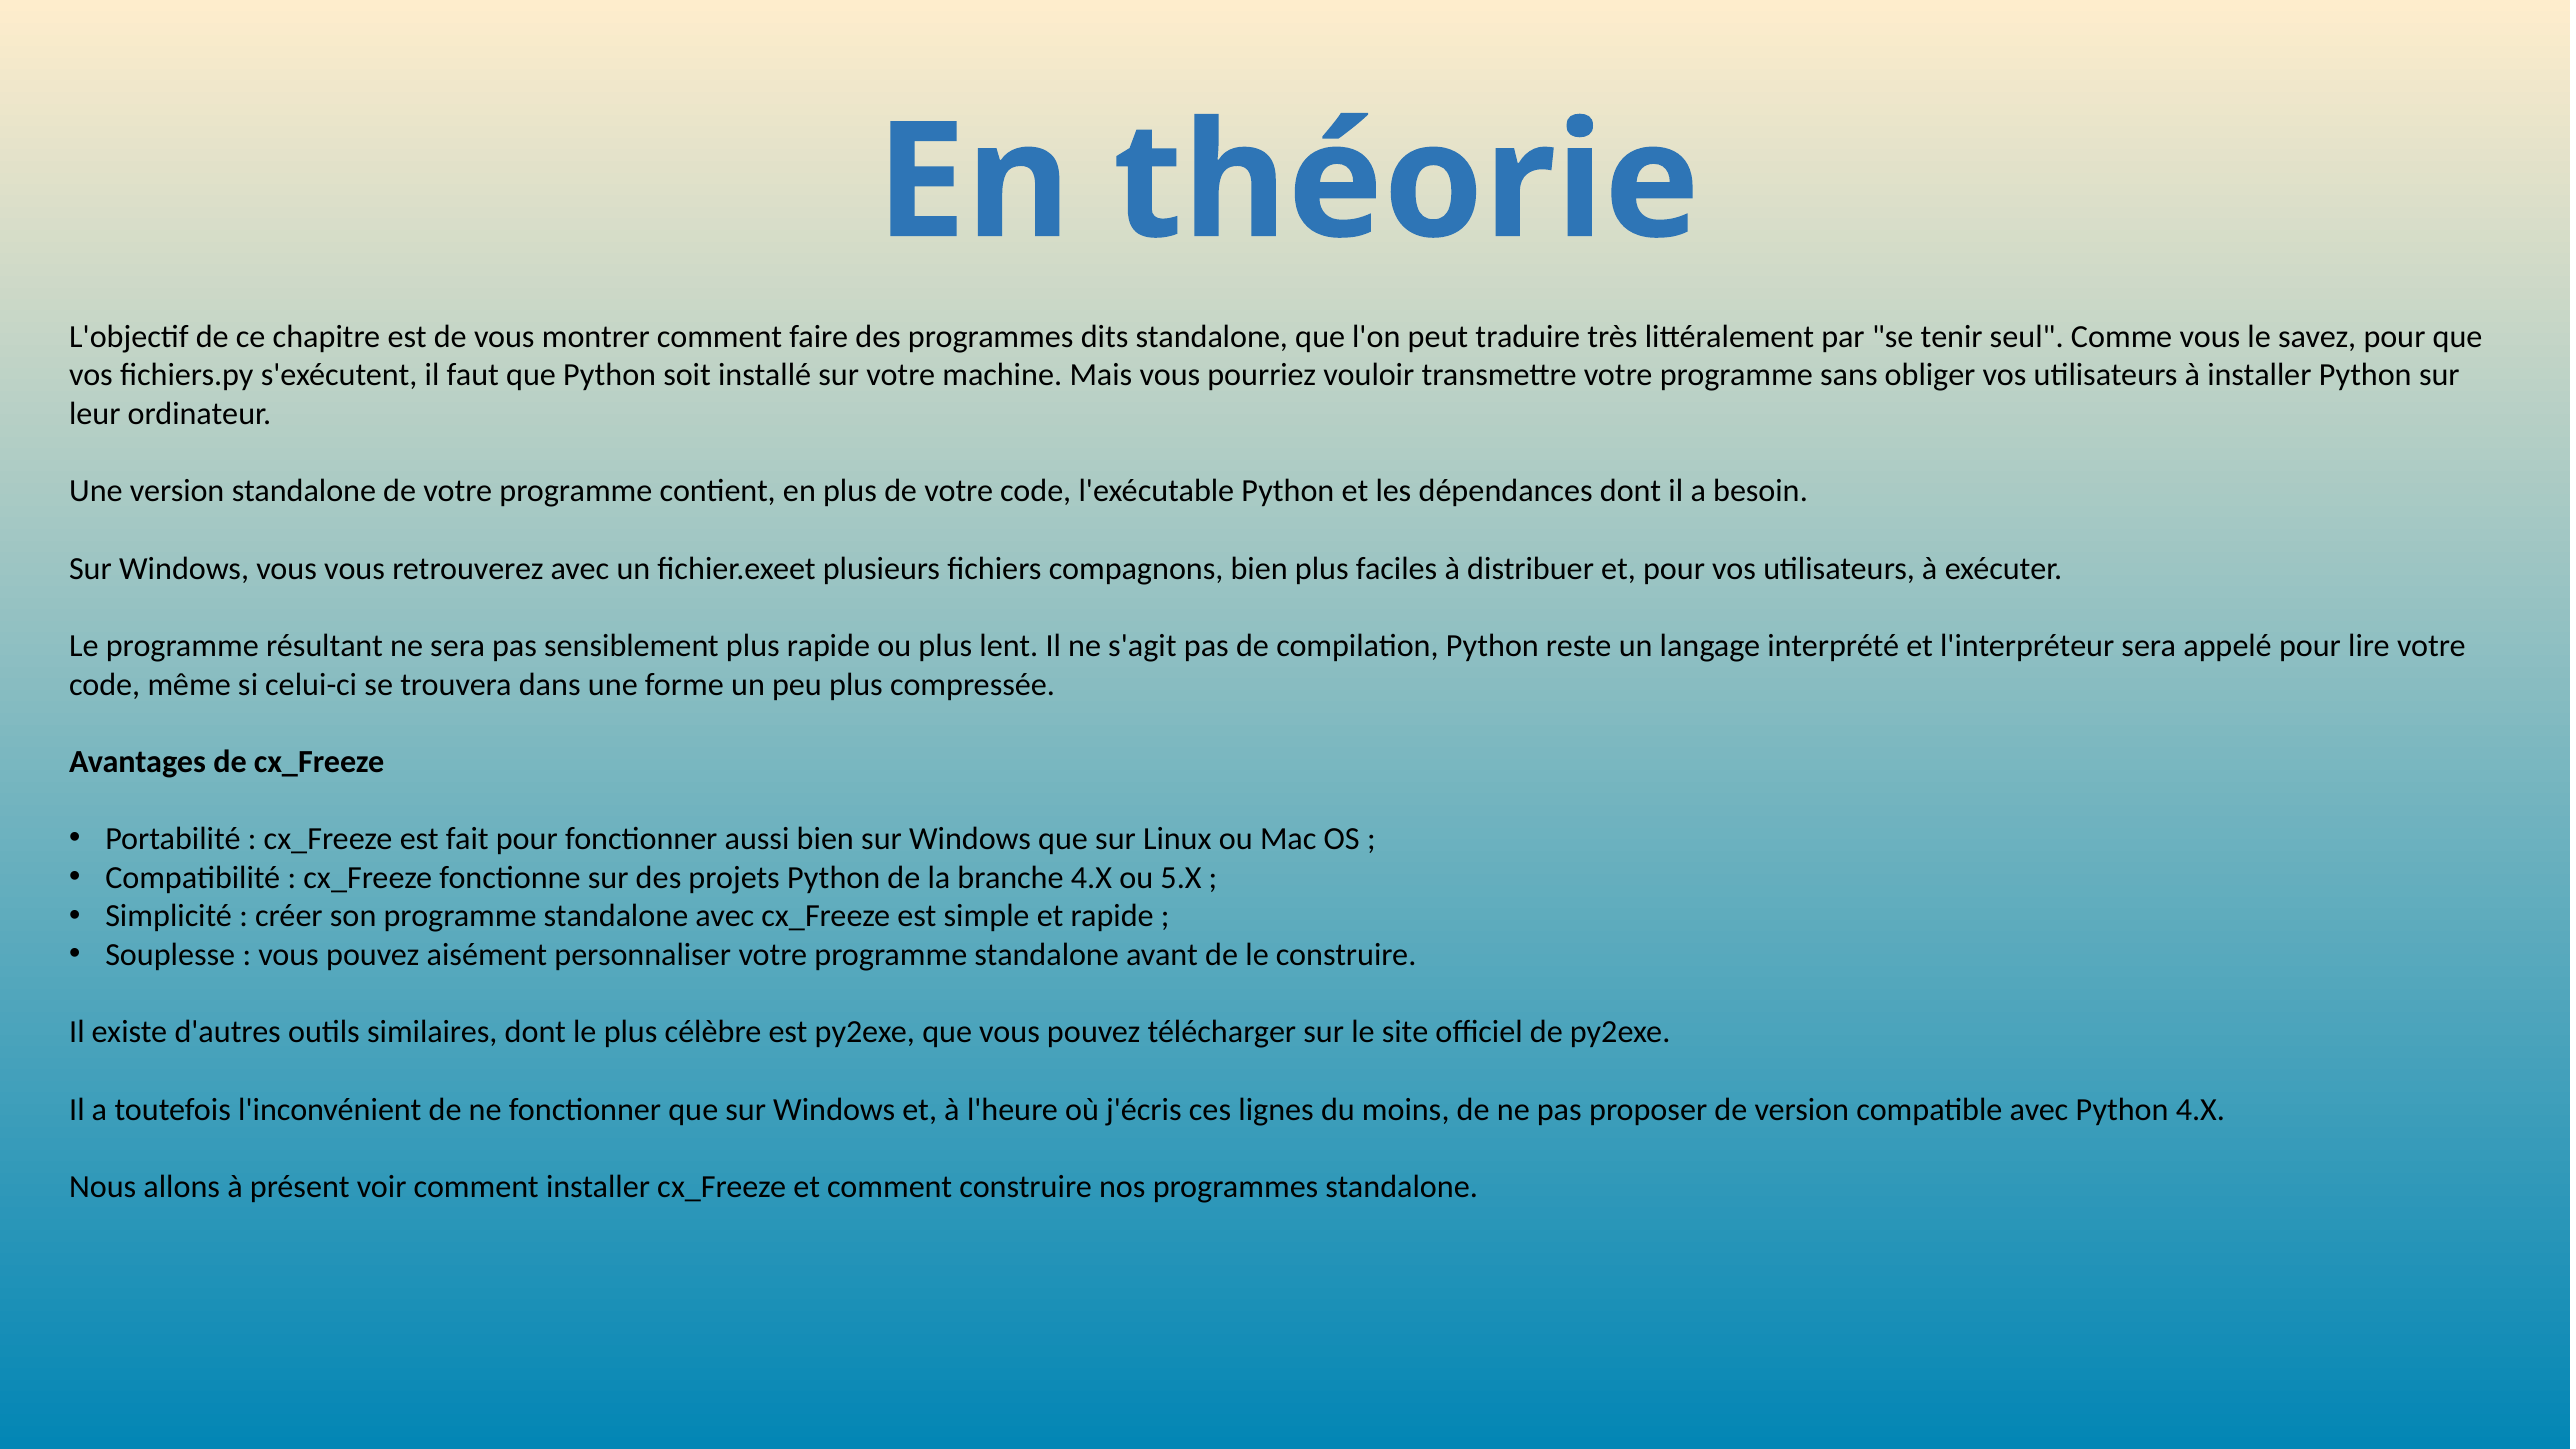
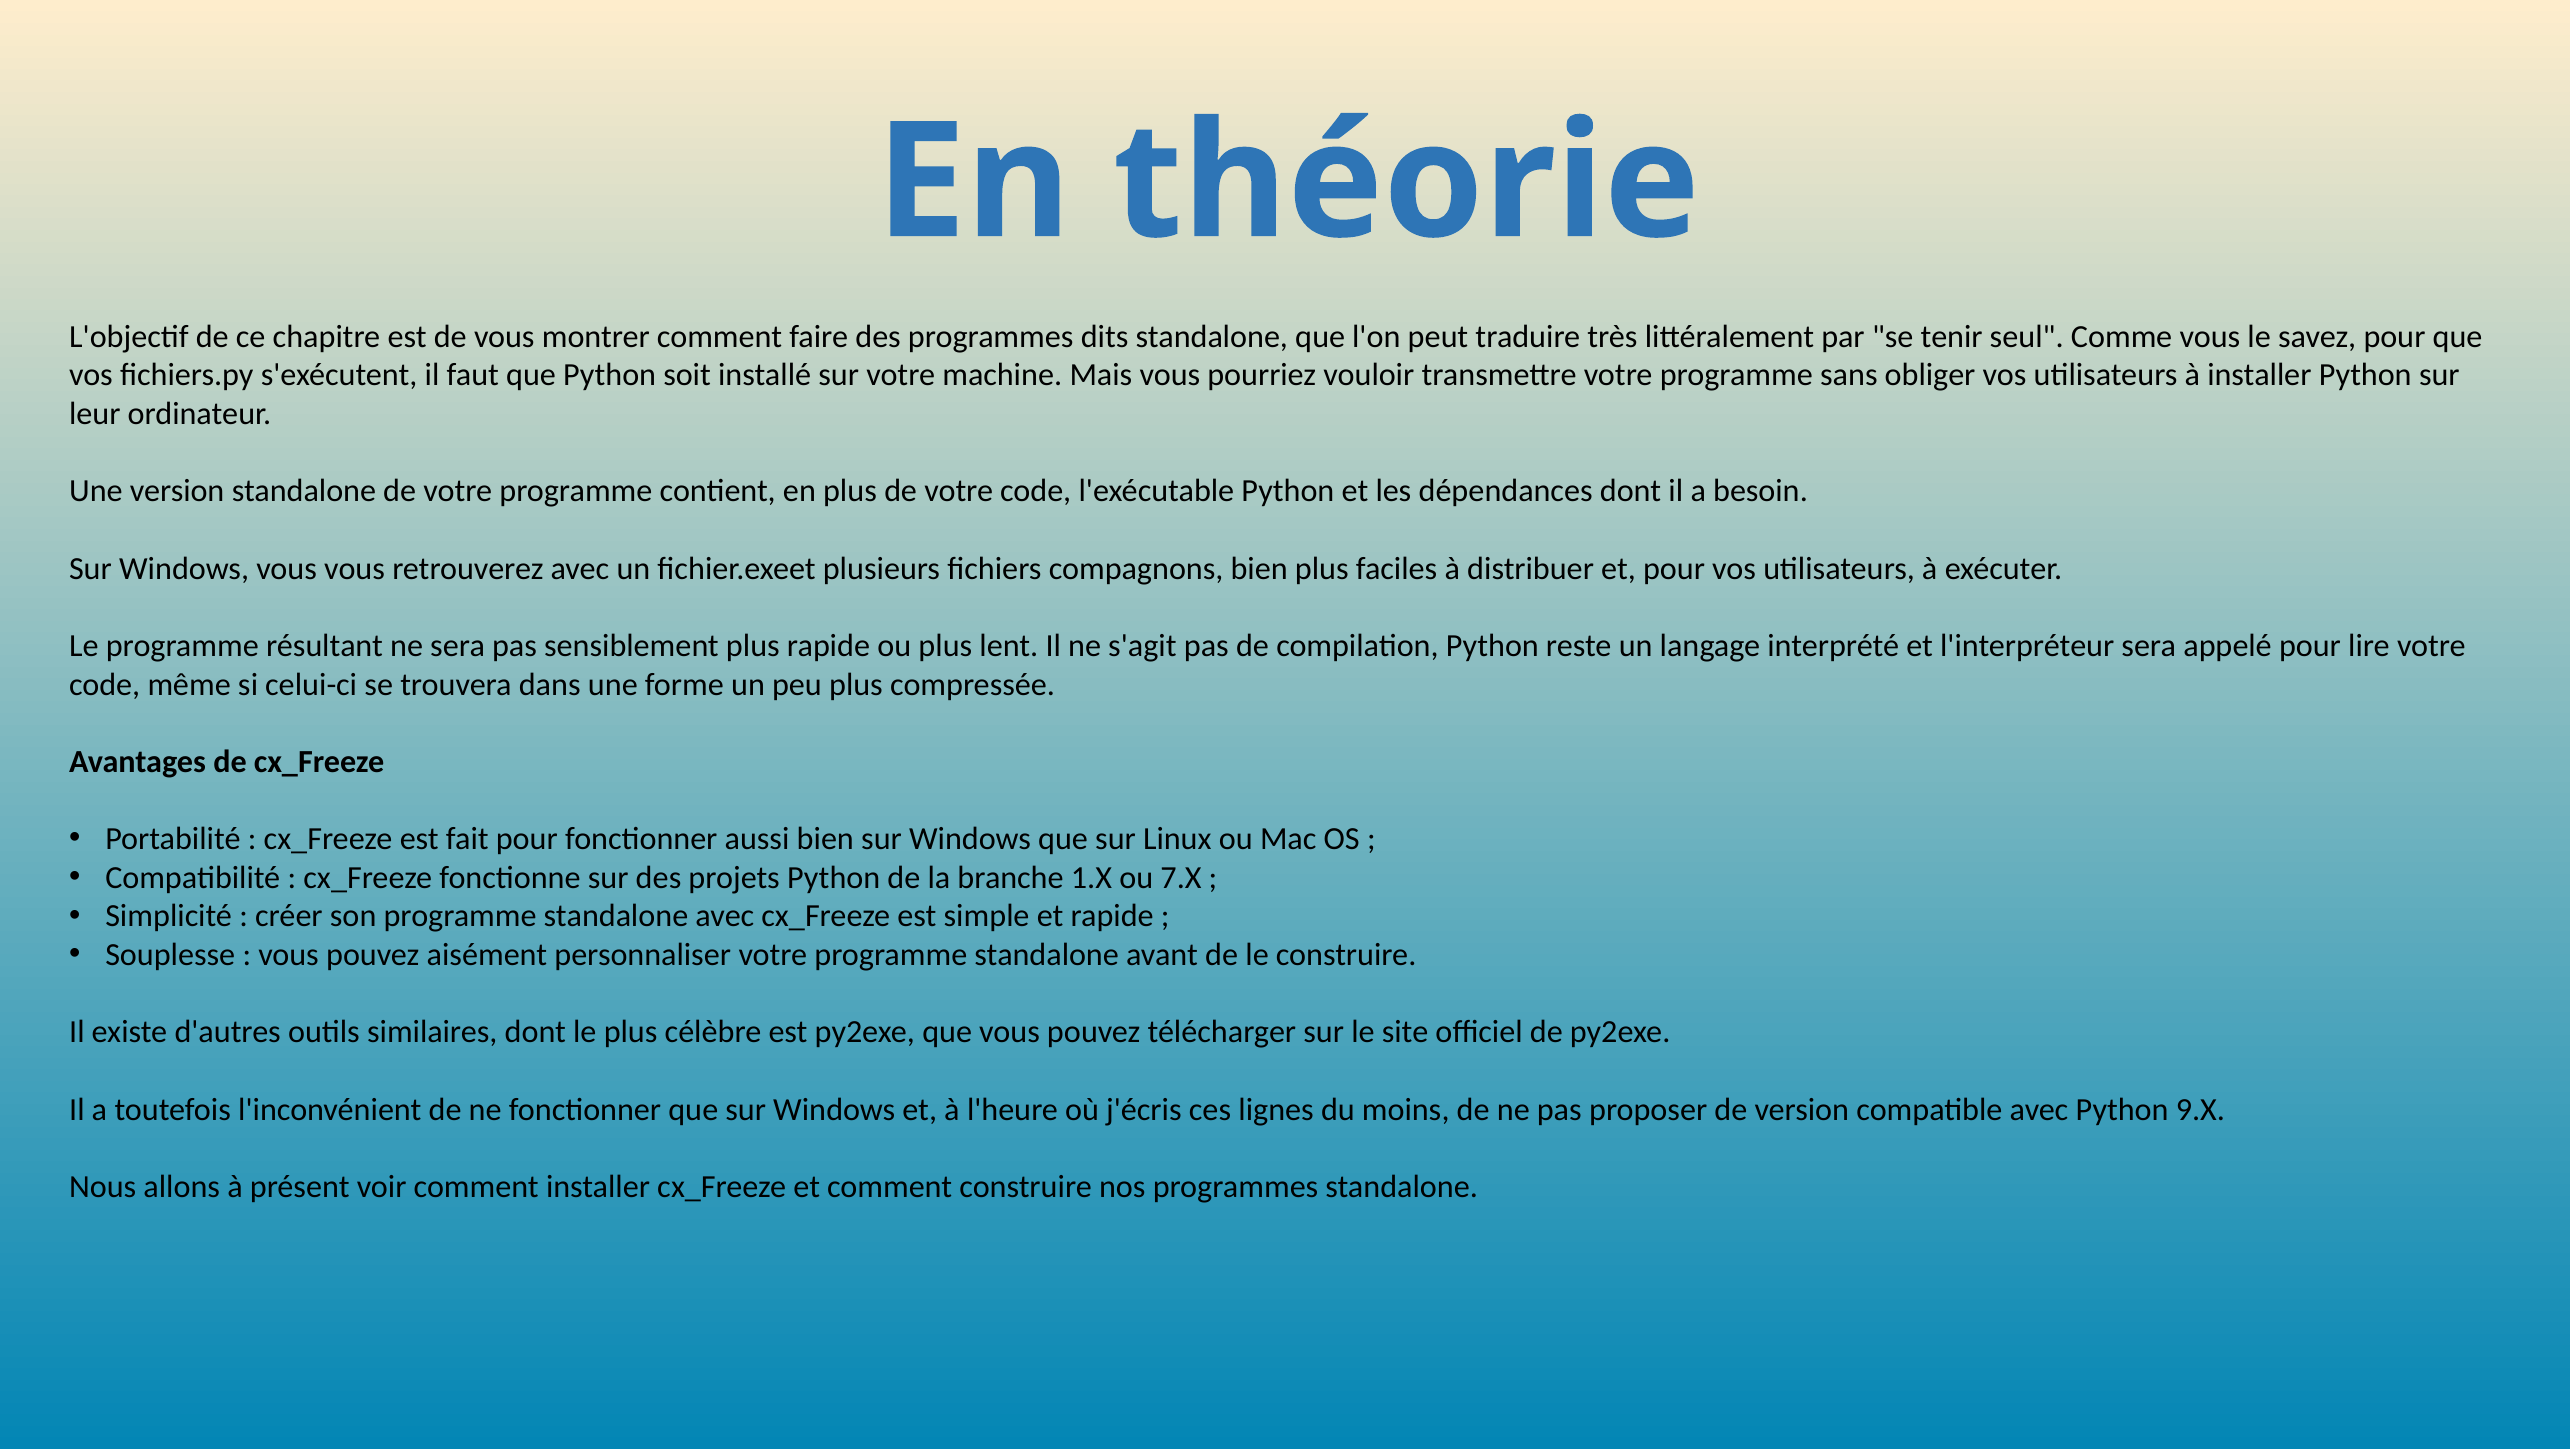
branche 4.X: 4.X -> 1.X (1091, 878)
5.X: 5.X -> 7.X (1181, 878)
Python 4.X: 4.X -> 9.X (2200, 1109)
